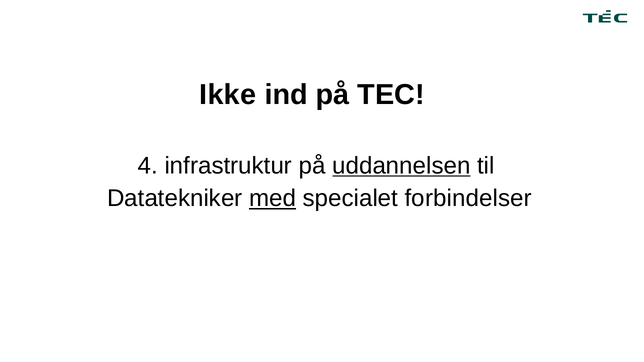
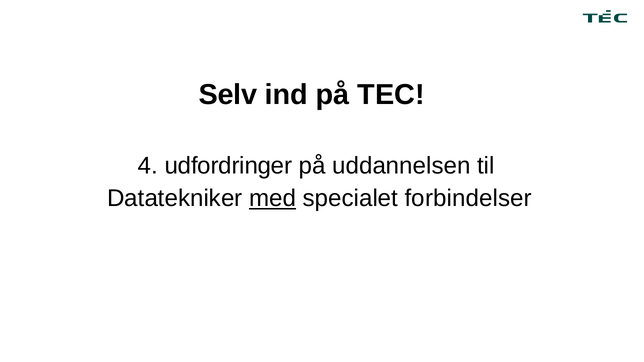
Ikke: Ikke -> Selv (228, 95)
infrastruktur: infrastruktur -> udfordringer (228, 166)
uddannelsen underline: present -> none (401, 166)
